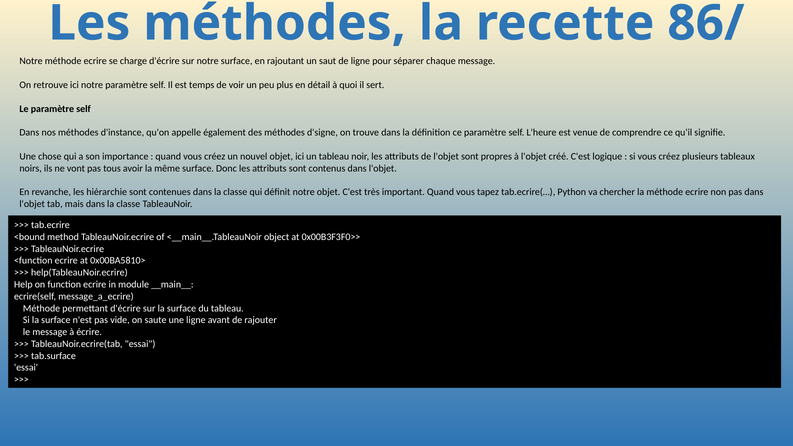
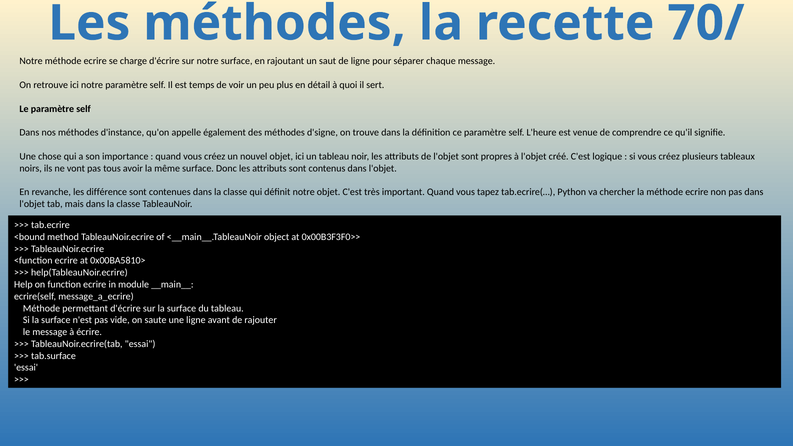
86/: 86/ -> 70/ (706, 23)
hiérarchie: hiérarchie -> différence (107, 192)
